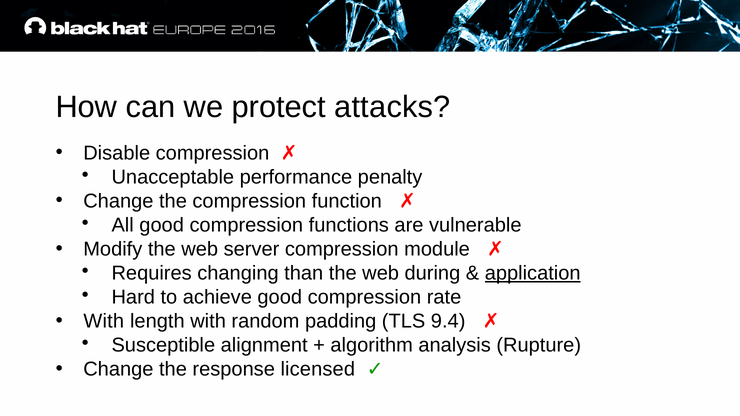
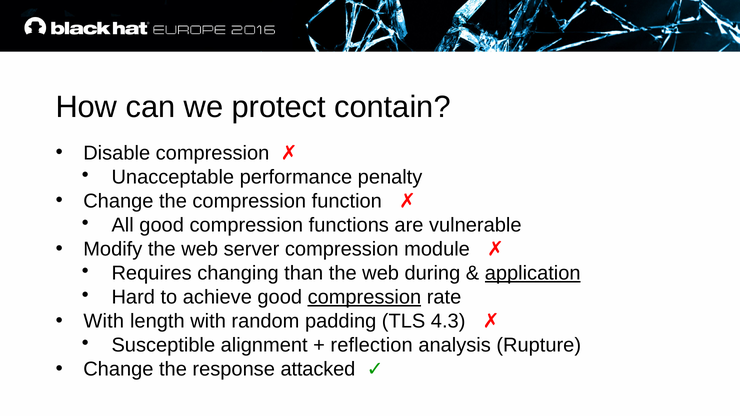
attacks: attacks -> contain (393, 107)
compression underline: none -> present (364, 297)
9.4: 9.4 -> 4.3 (448, 321)
algorithm: algorithm -> reflection (372, 345)
licensed: licensed -> attacked (318, 369)
